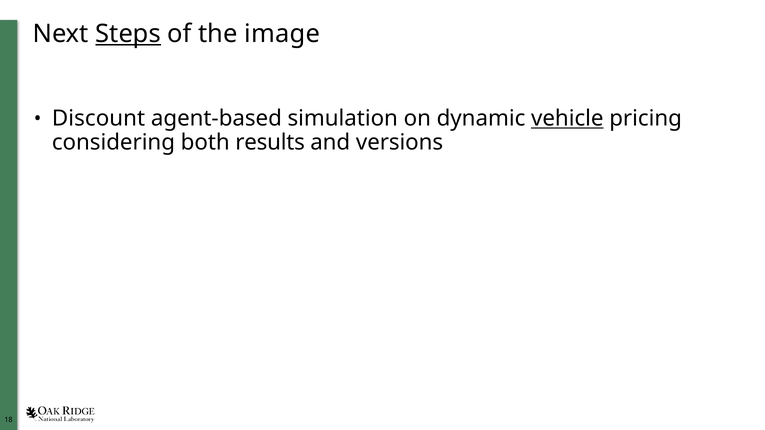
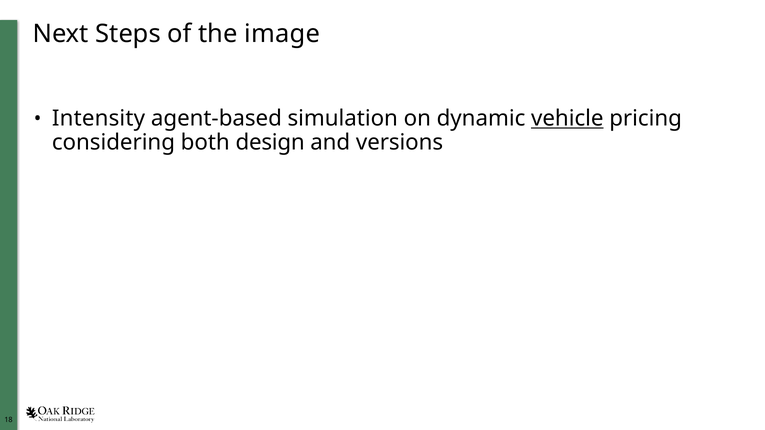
Steps underline: present -> none (128, 34)
Discount: Discount -> Intensity (99, 119)
results: results -> design (270, 143)
